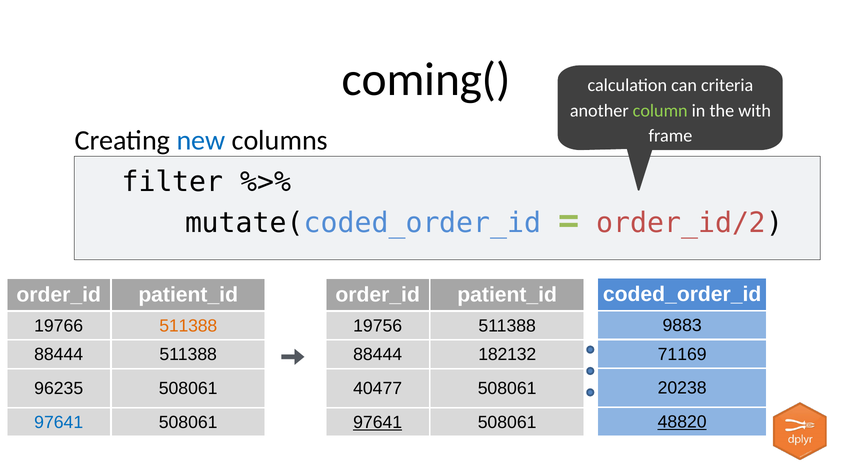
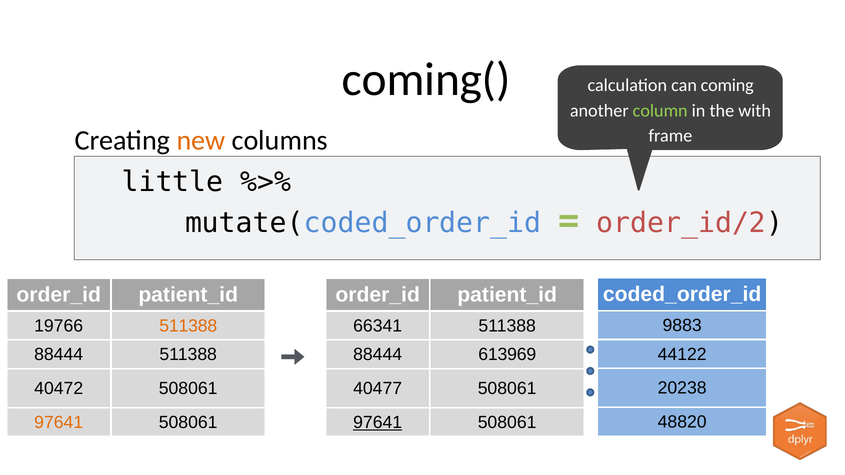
criteria: criteria -> coming (727, 85)
new colour: blue -> orange (201, 140)
filter: filter -> little (172, 182)
19756: 19756 -> 66341 (378, 326)
71169: 71169 -> 44122 (682, 354)
182132: 182132 -> 613969 (507, 355)
96235: 96235 -> 40472 (59, 389)
48820 underline: present -> none (682, 422)
97641 colour: blue -> orange (59, 423)
